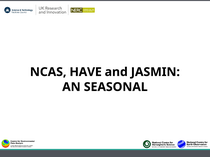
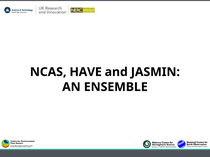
SEASONAL: SEASONAL -> ENSEMBLE (116, 87)
